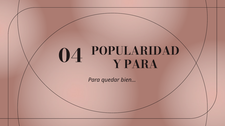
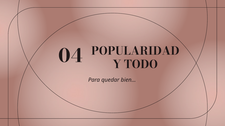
Y PARA: PARA -> TODO (141, 65)
